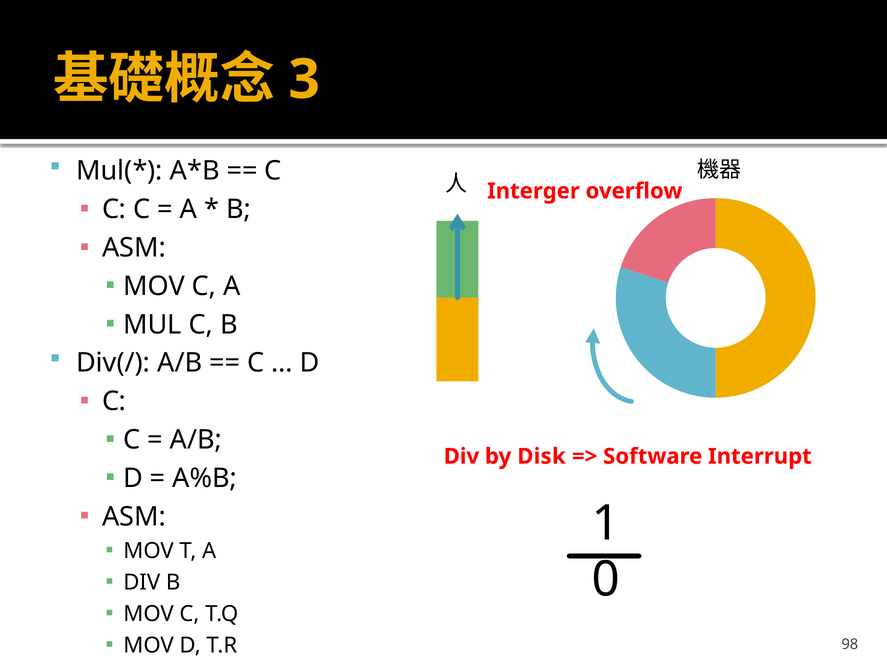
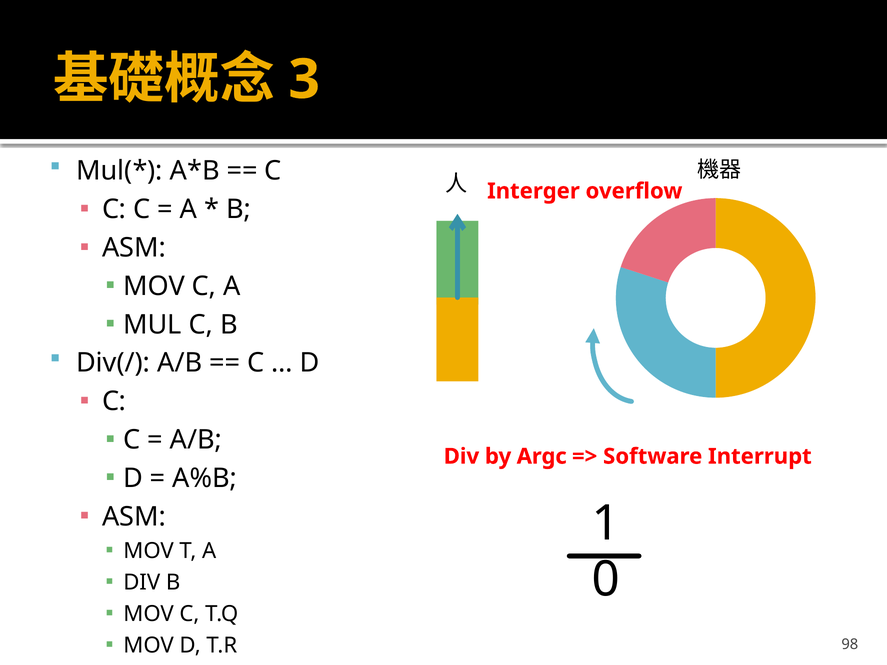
Disk: Disk -> Argc (542, 457)
